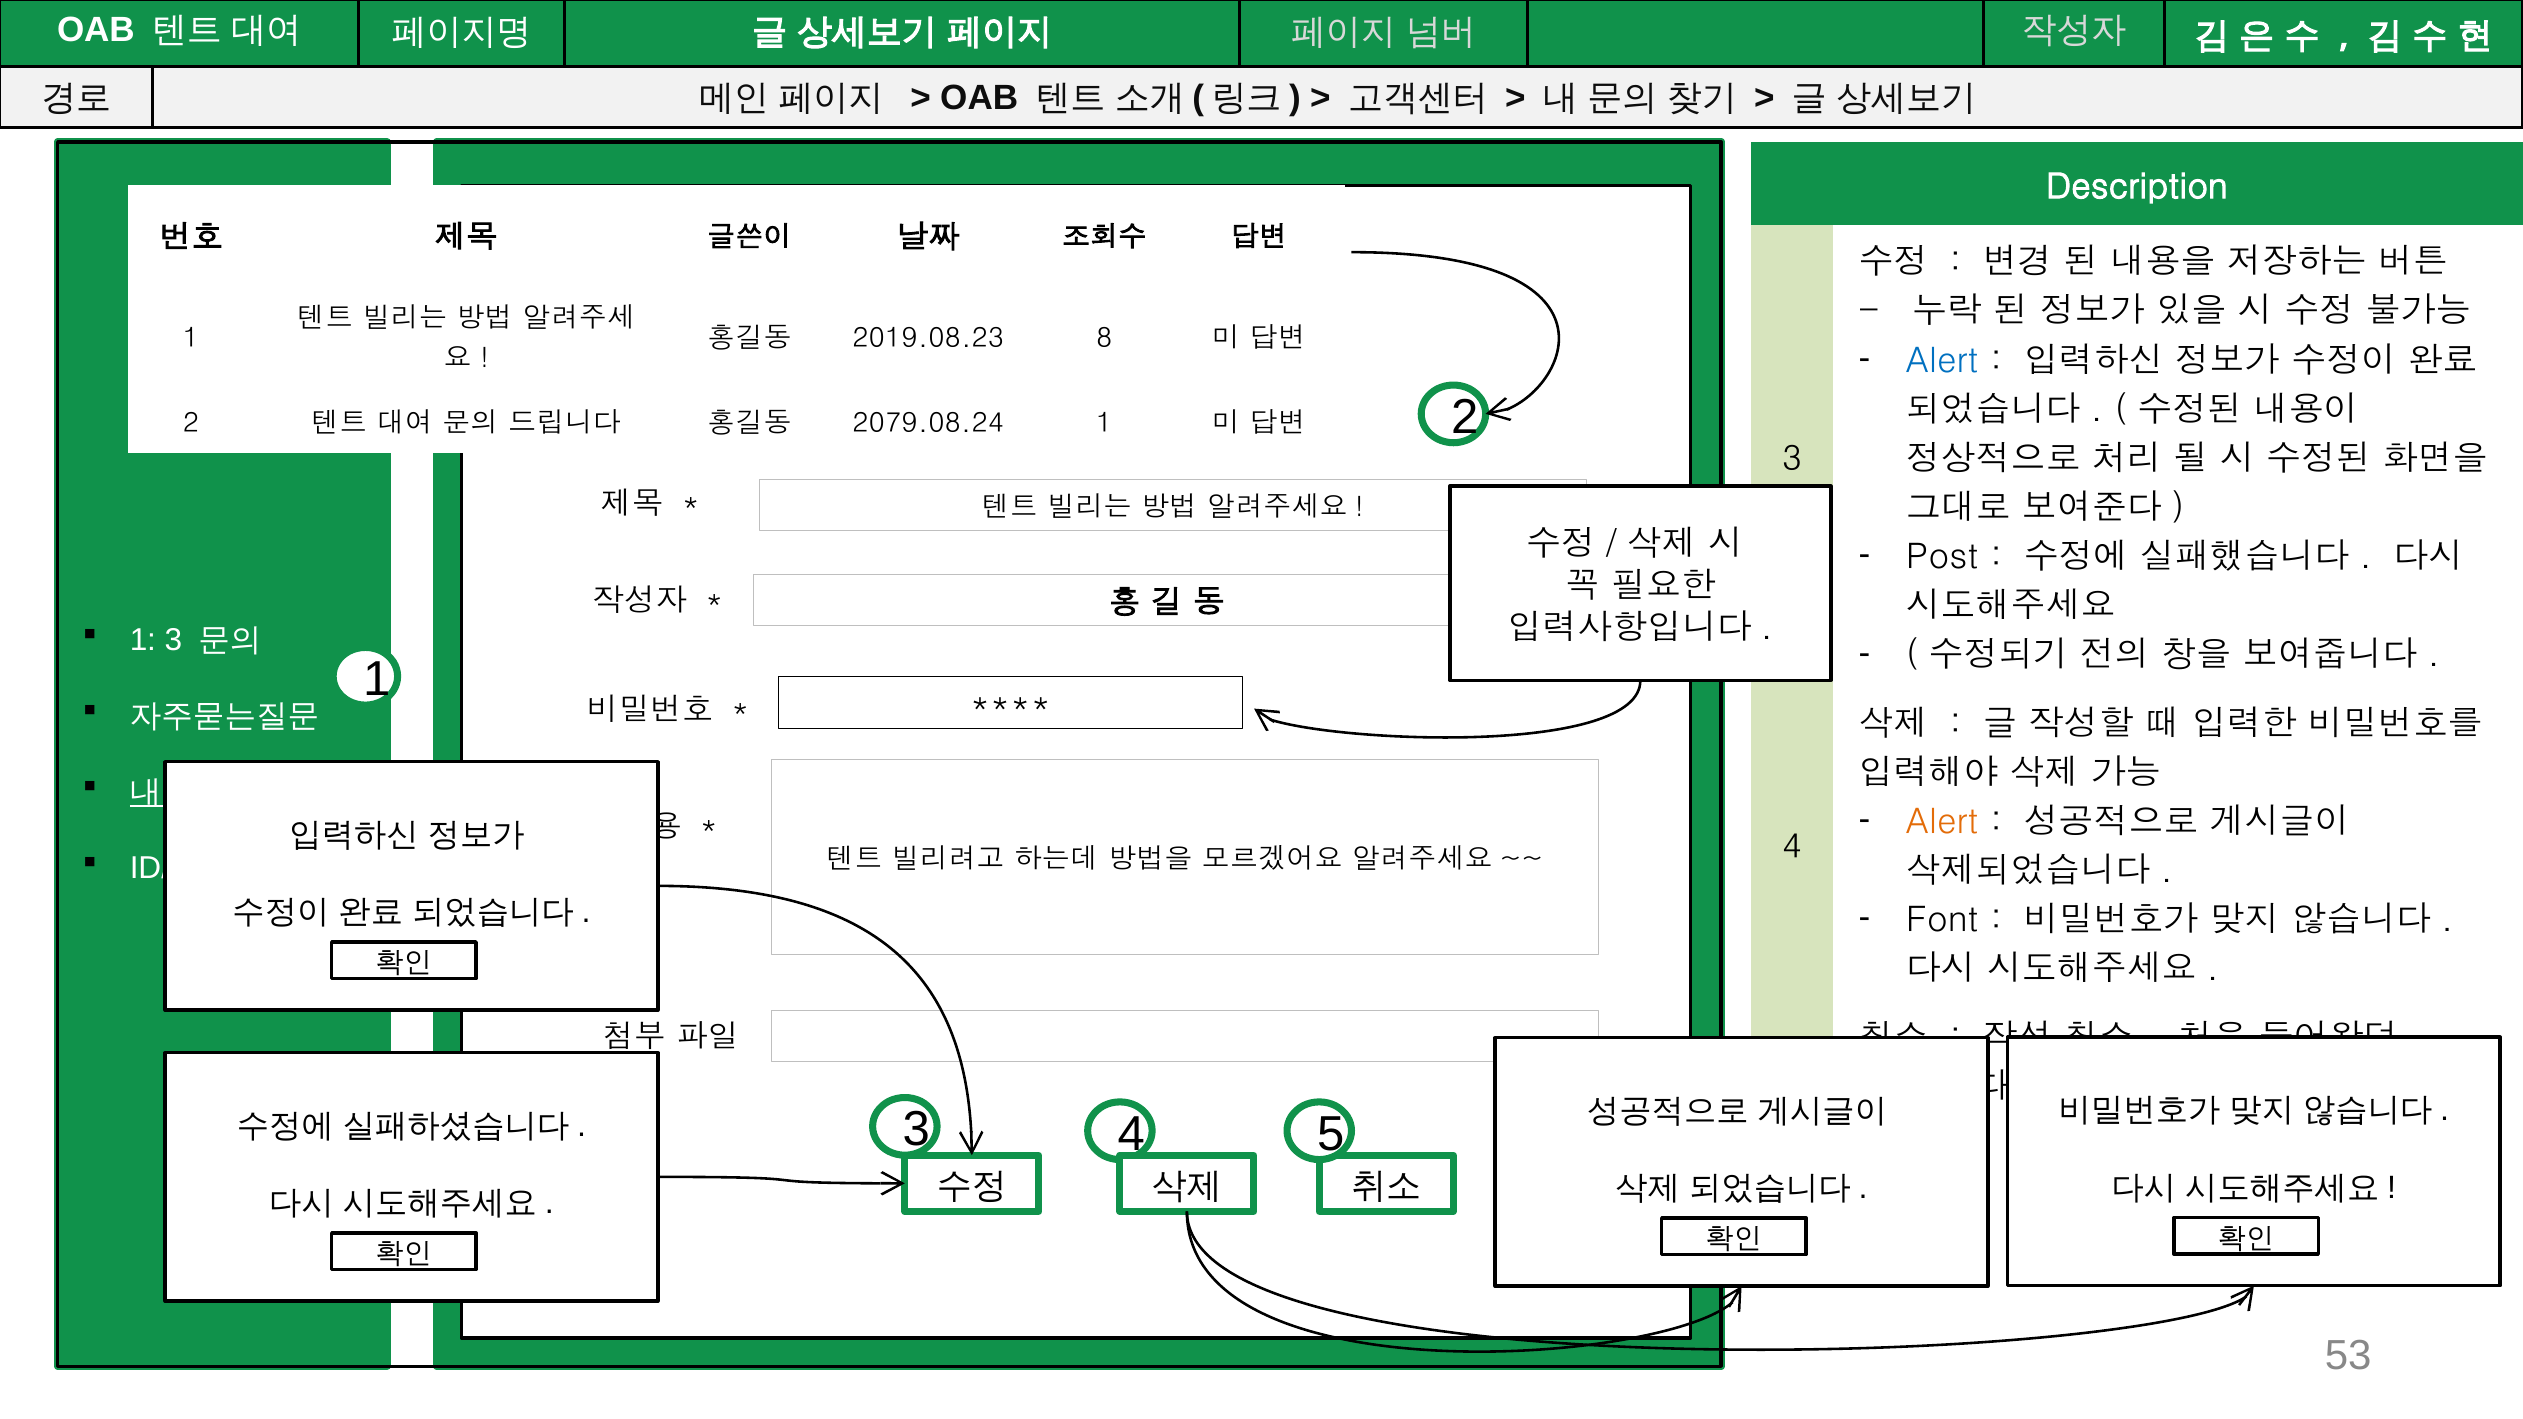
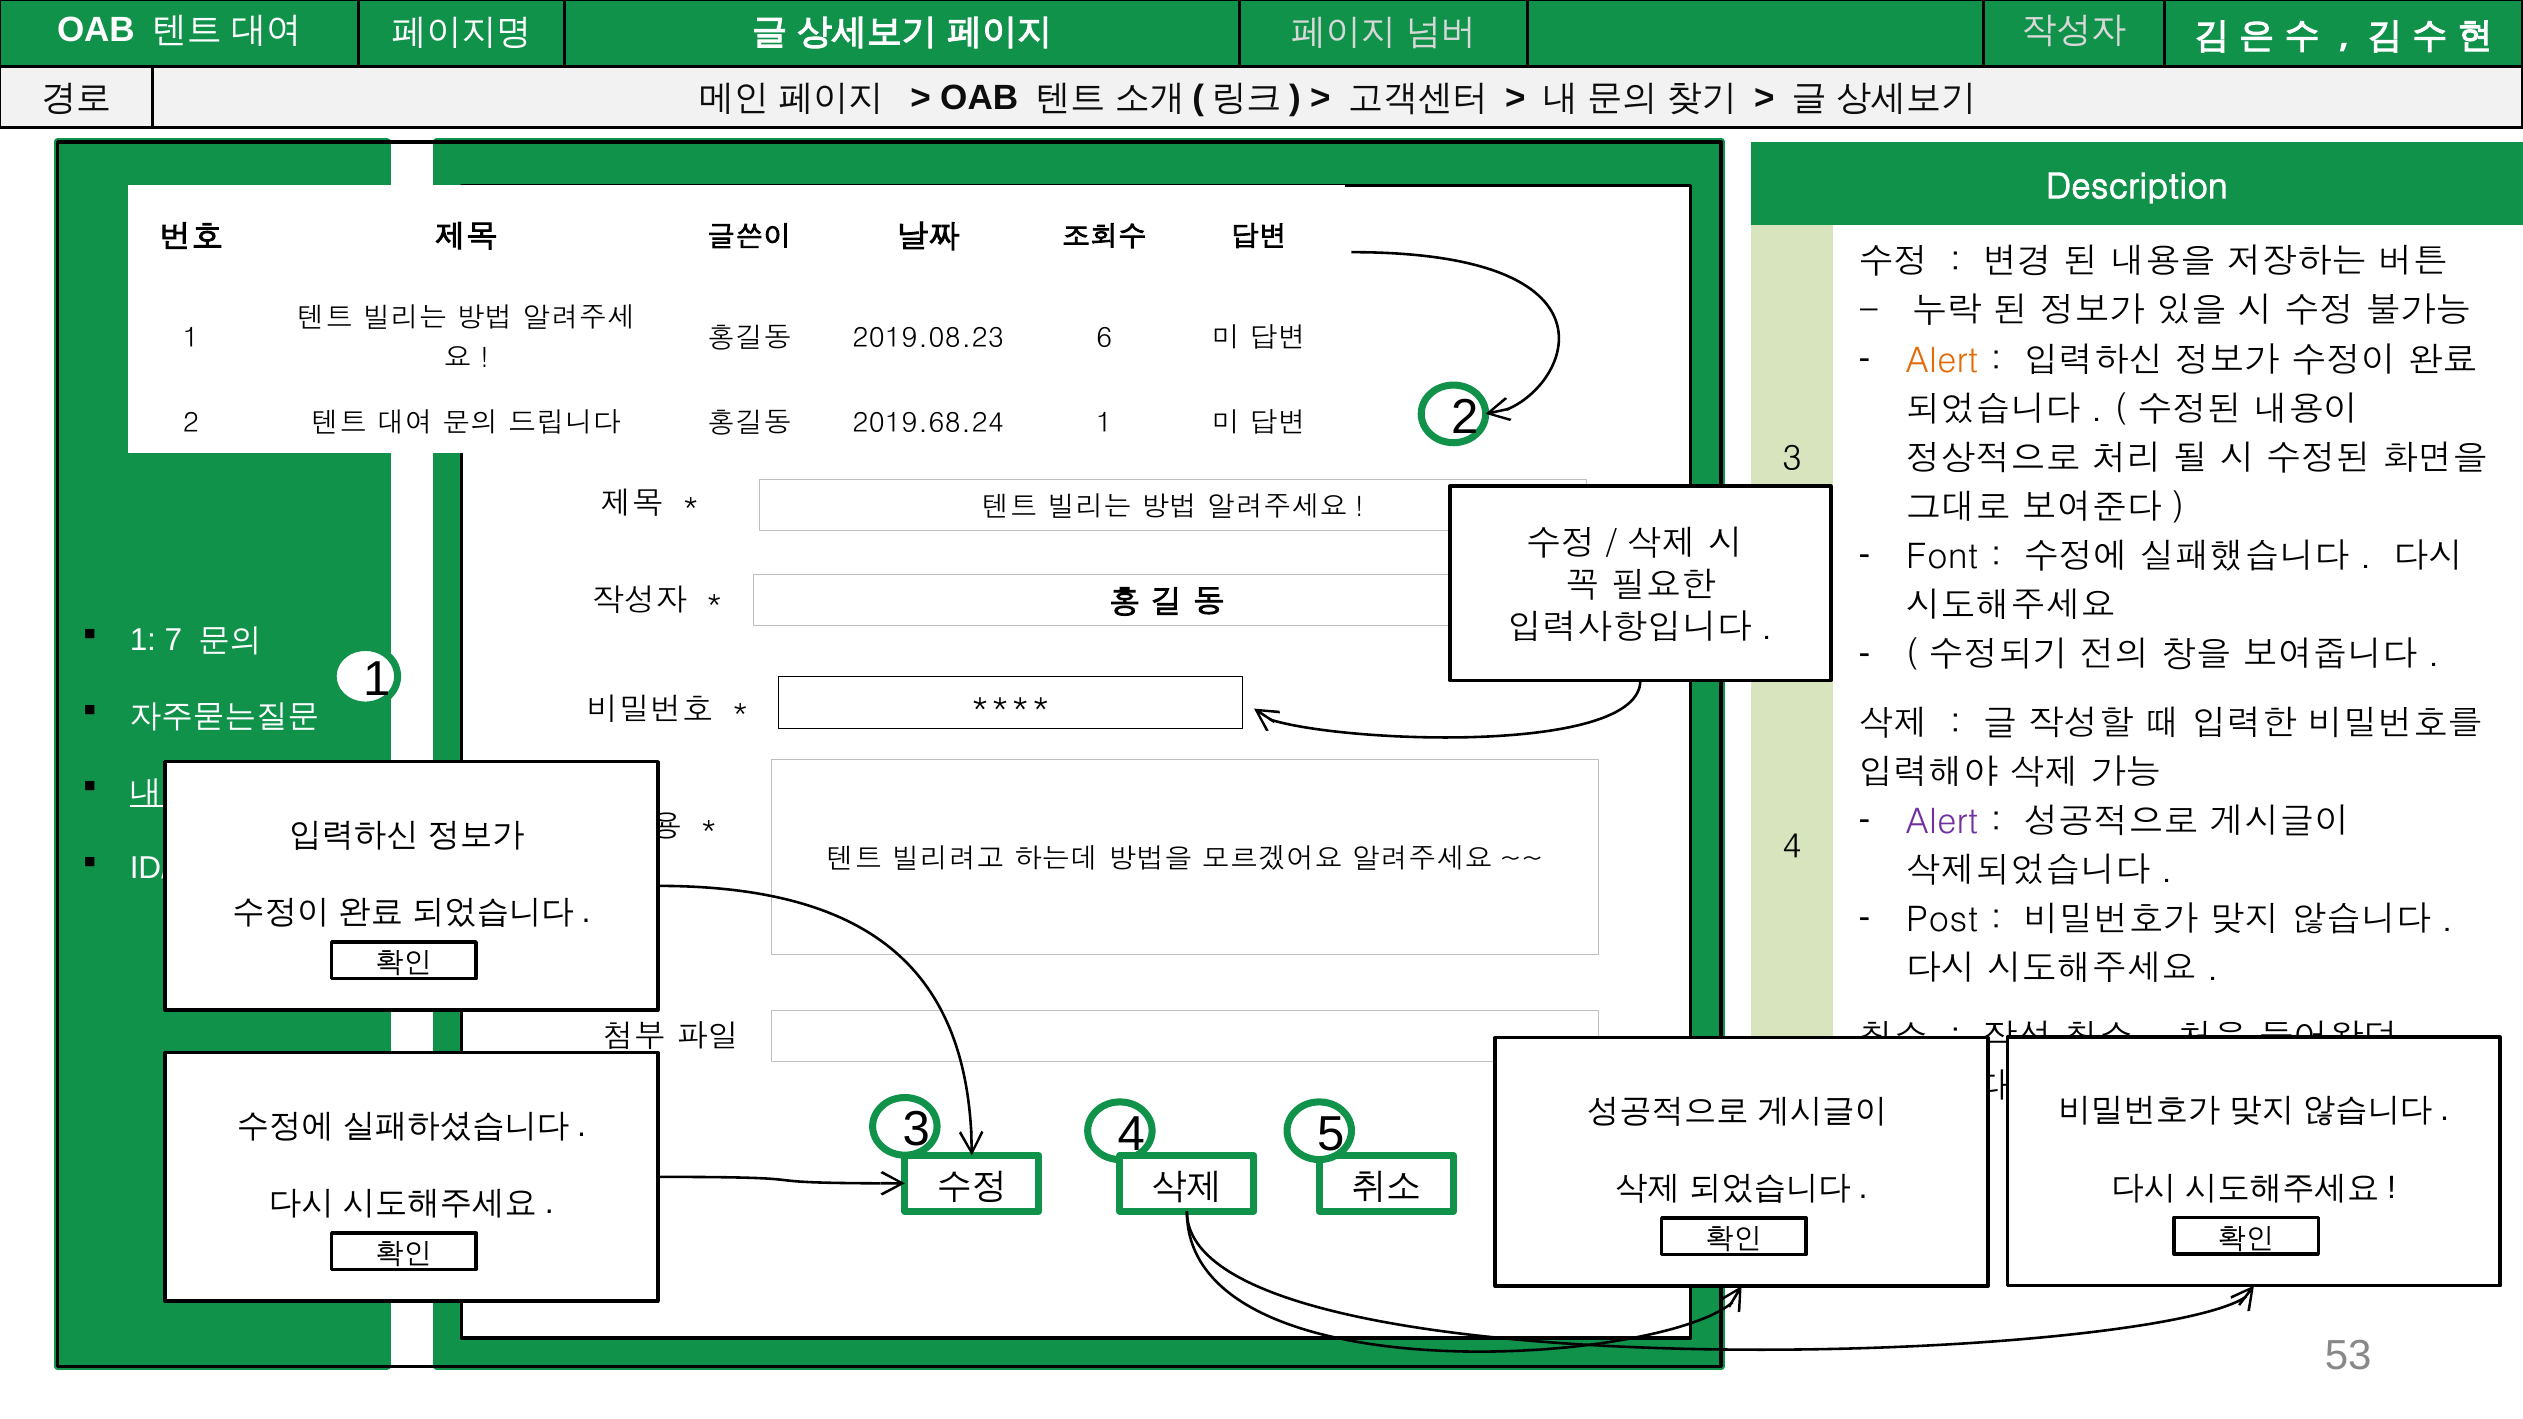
8: 8 -> 6 (1104, 338)
Alert colour: blue -> orange (1942, 361)
2079.08.24: 2079.08.24 -> 2019.68.24 (928, 423)
Post: Post -> Font (1942, 557)
1 3: 3 -> 7 (173, 640)
Alert colour: orange -> purple (1942, 822)
Font: Font -> Post (1942, 920)
